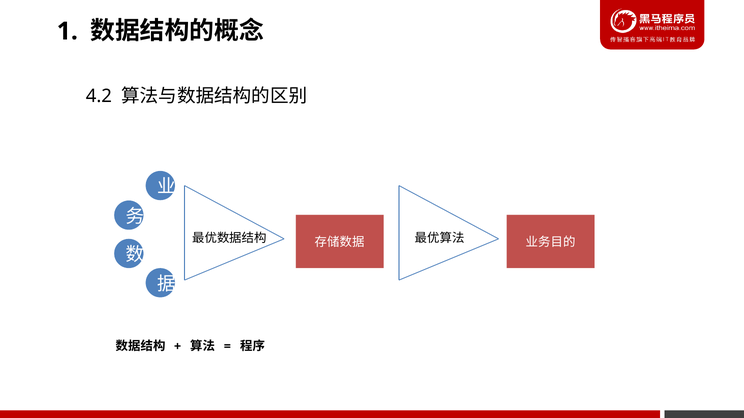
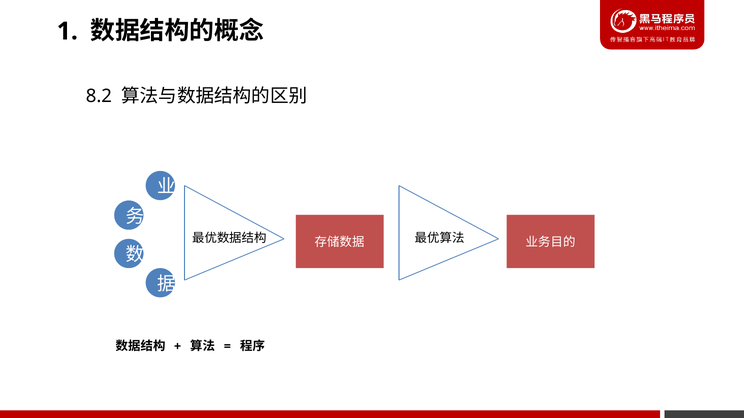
4.2: 4.2 -> 8.2 (99, 96)
